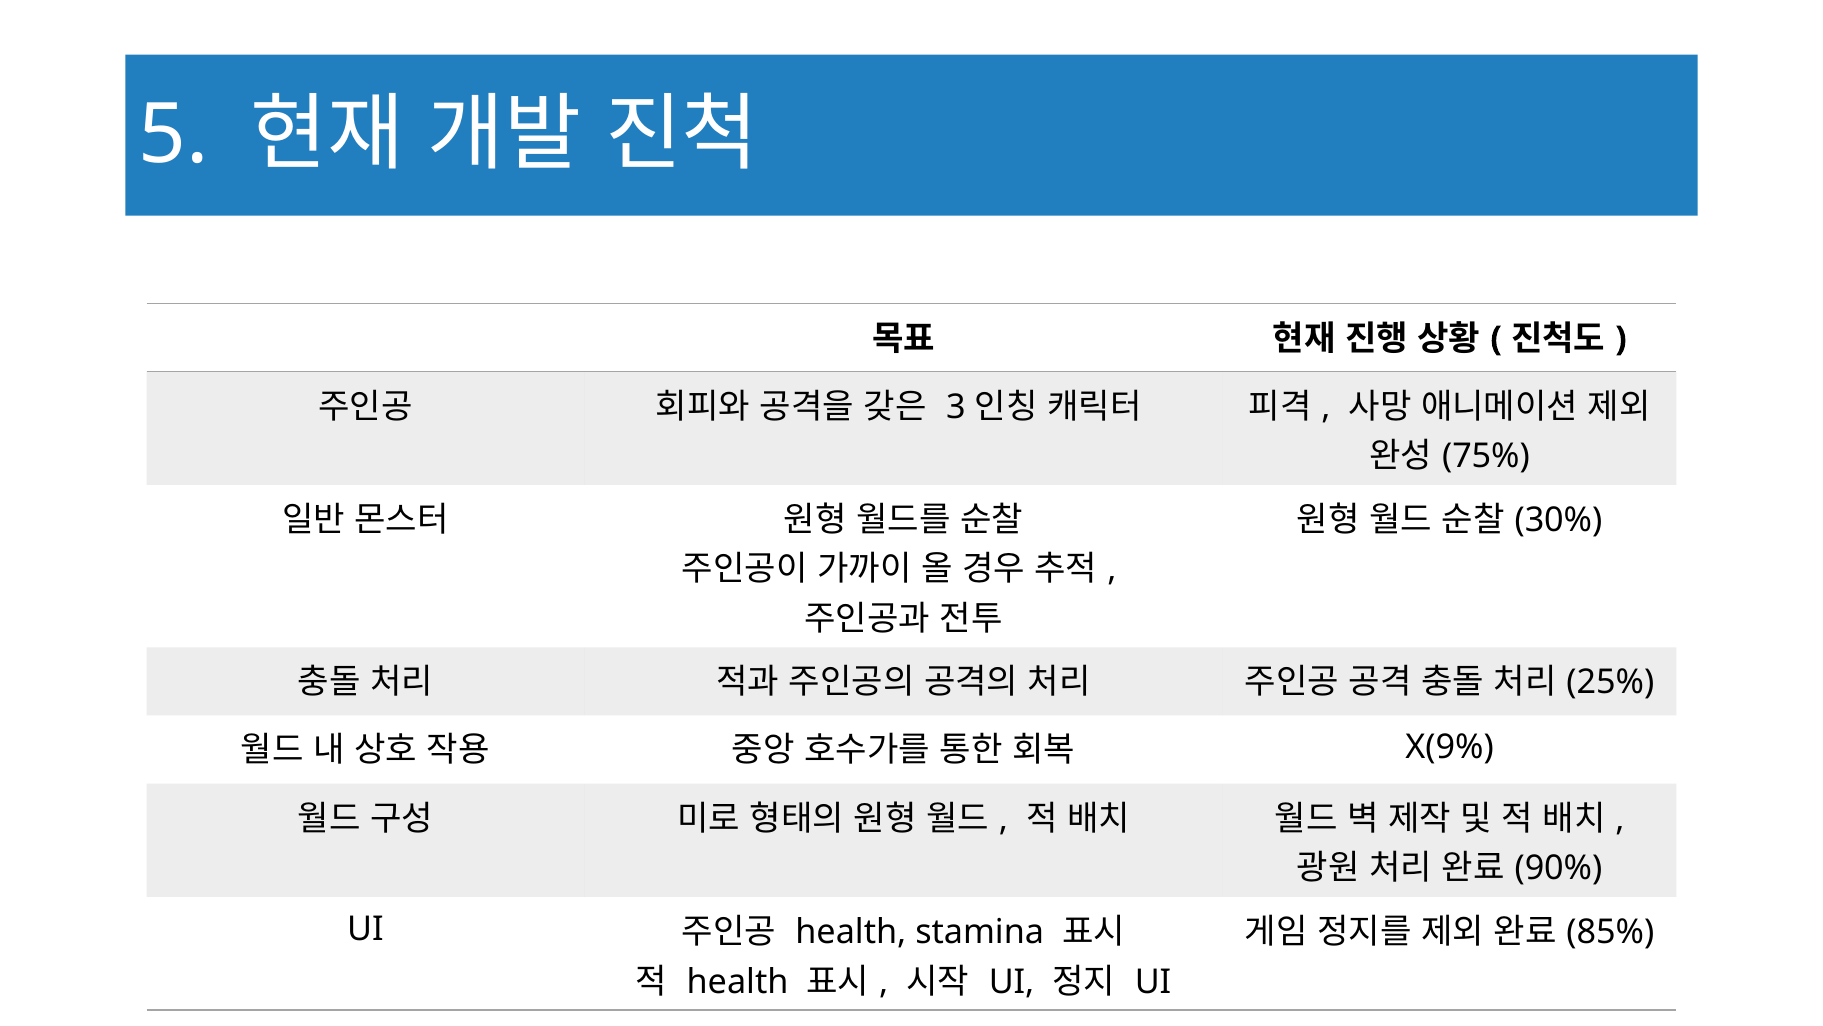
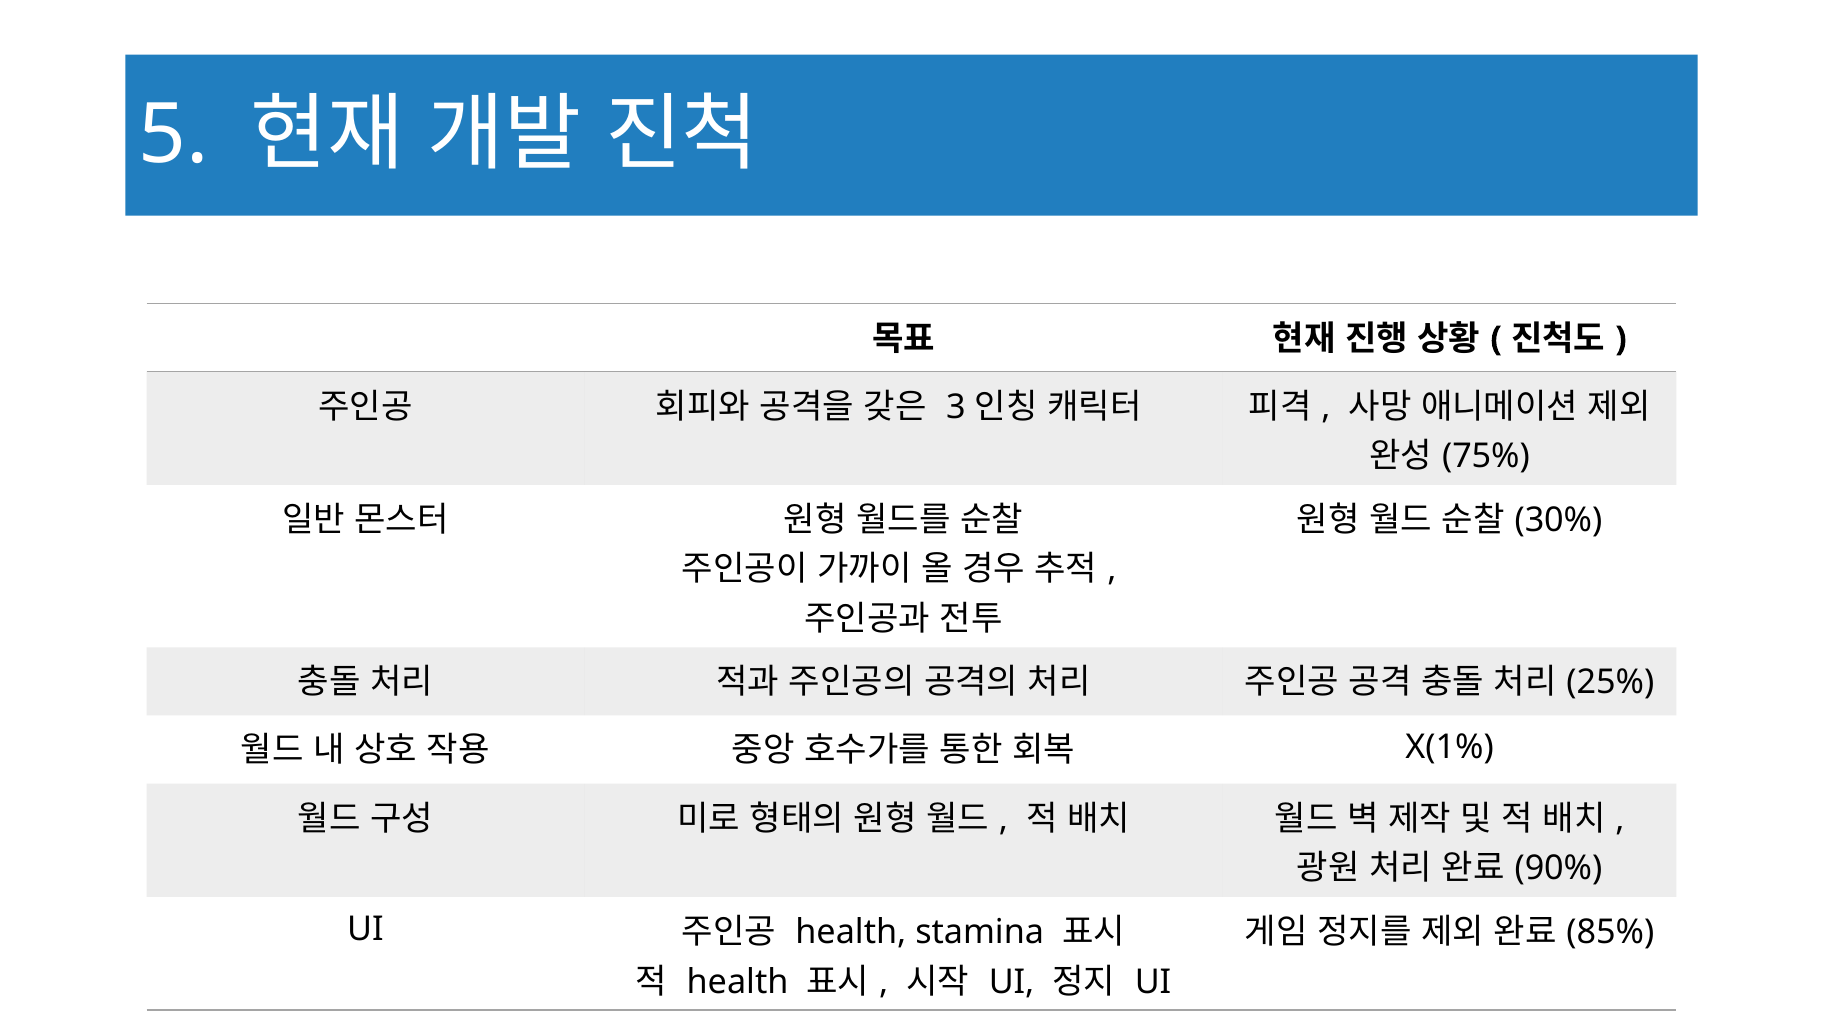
X(9%: X(9% -> X(1% (1450, 747)
